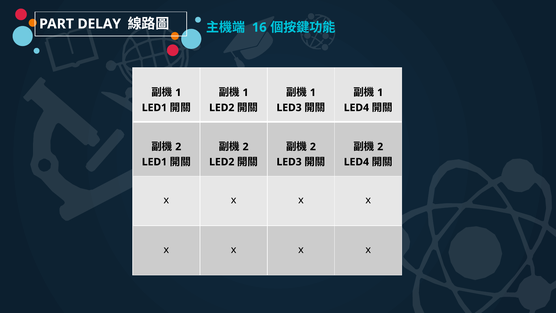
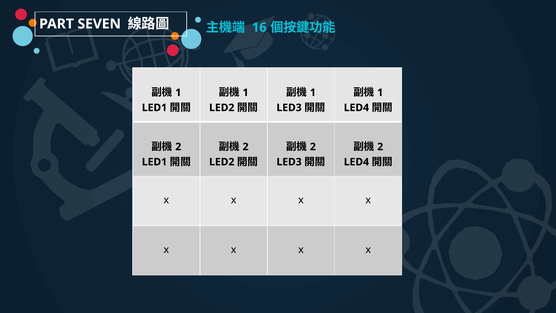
DELAY: DELAY -> SEVEN (99, 24)
